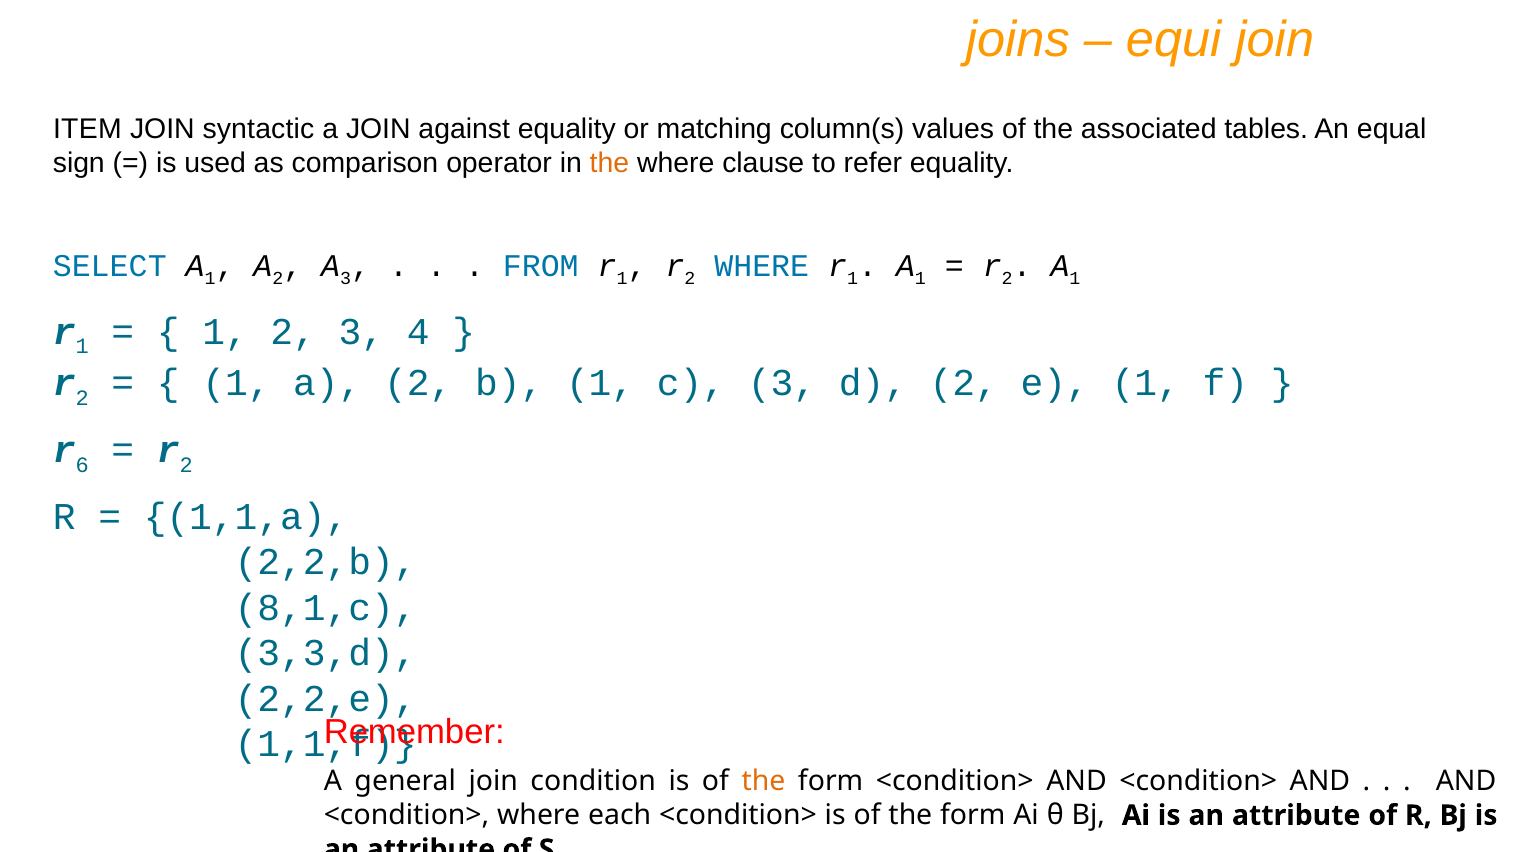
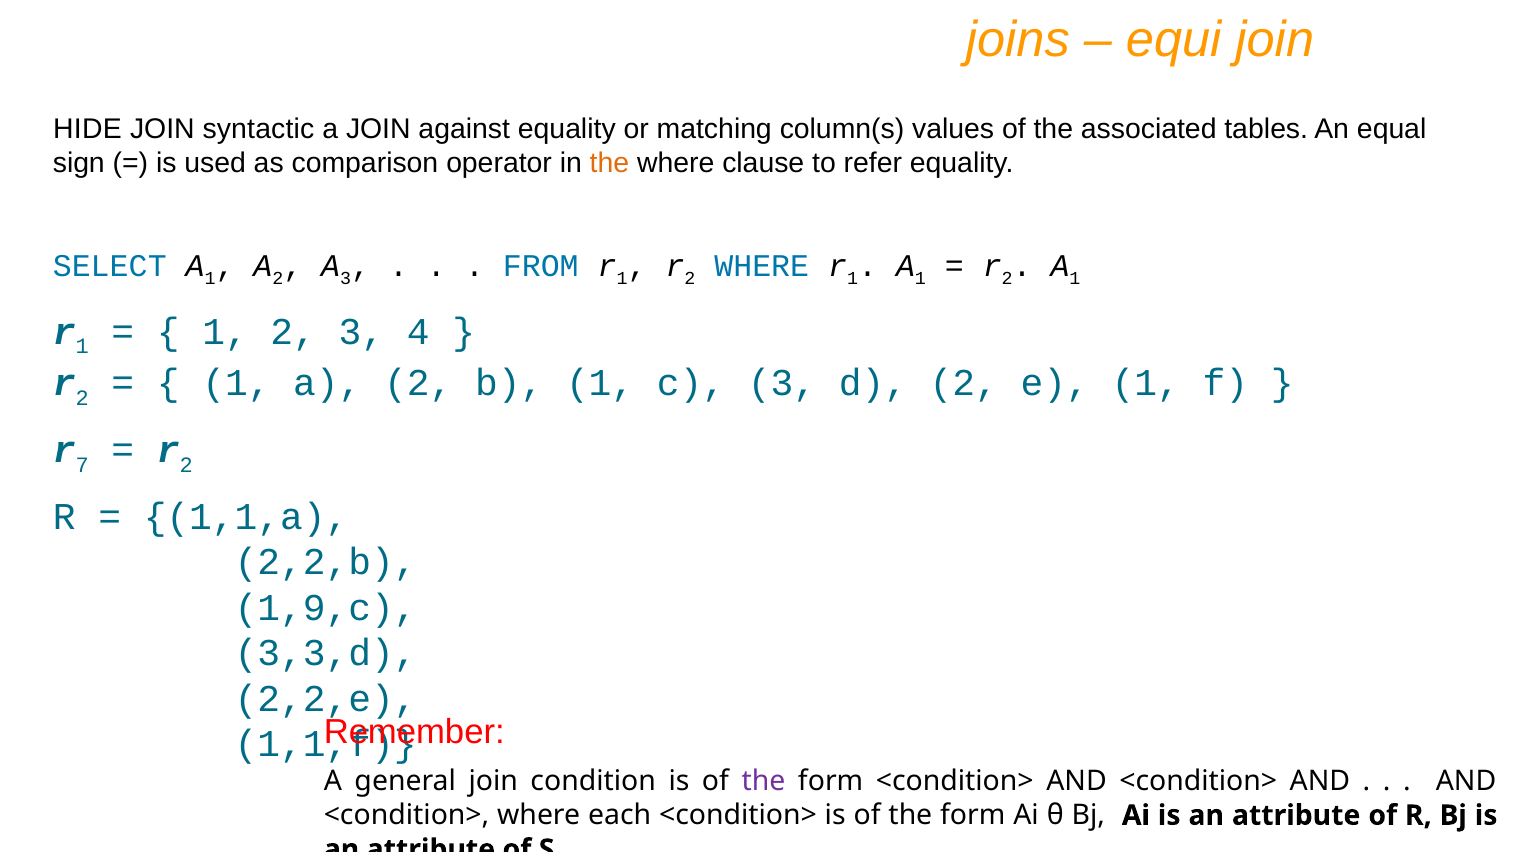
ITEM: ITEM -> HIDE (87, 129)
6: 6 -> 7 (82, 465)
8,1,c: 8,1,c -> 1,9,c (326, 608)
the colour: orange -> purple (764, 781)
